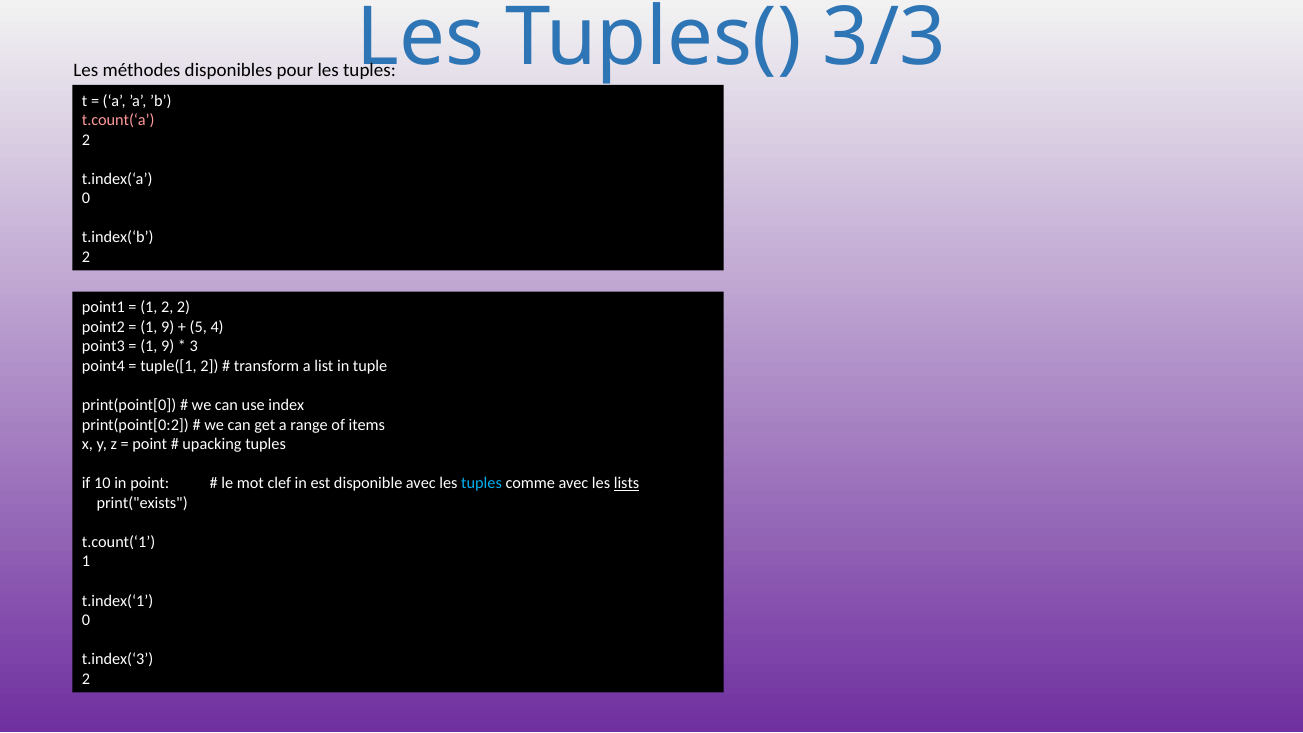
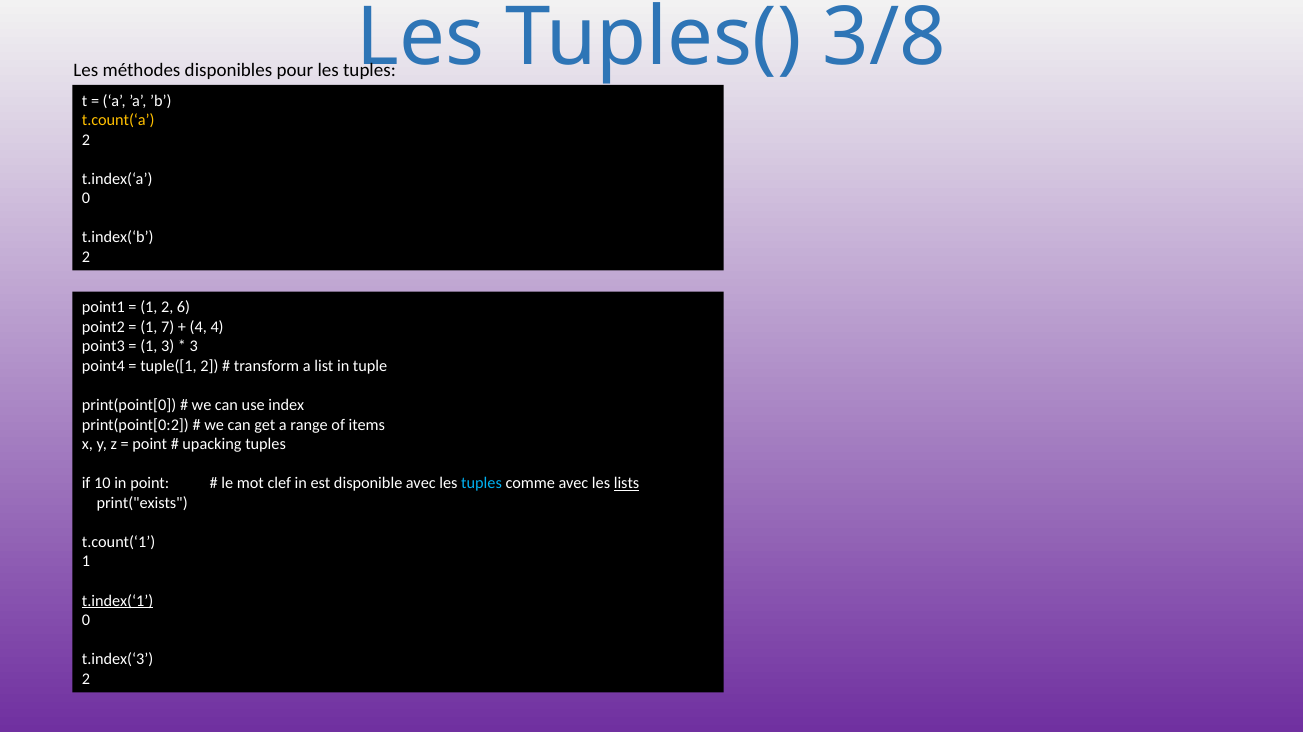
3/3: 3/3 -> 3/8 (885, 37)
t.count(‘a colour: pink -> yellow (118, 120)
2 2: 2 -> 6 (184, 307)
9: 9 -> 7 (168, 327)
5: 5 -> 4 (198, 327)
9: 9 -> 3 (168, 347)
t.index(‘1 underline: none -> present (118, 601)
